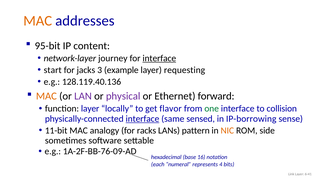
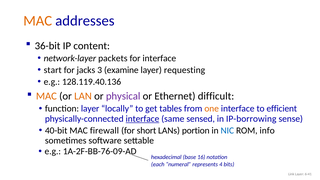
95-bit: 95-bit -> 36-bit (48, 46)
journey: journey -> packets (113, 58)
interface underline: present -> none (159, 58)
example: example -> examine (121, 70)
LAN colour: purple -> orange (83, 96)
forward: forward -> difficult (216, 96)
flavor: flavor -> tables (171, 109)
one colour: green -> orange (212, 109)
collision: collision -> efficient (282, 109)
11-bit: 11-bit -> 40-bit (56, 130)
analogy: analogy -> firewall (104, 130)
racks: racks -> short (147, 130)
pattern: pattern -> portion (196, 130)
NIC colour: orange -> blue (227, 130)
side: side -> info (267, 130)
